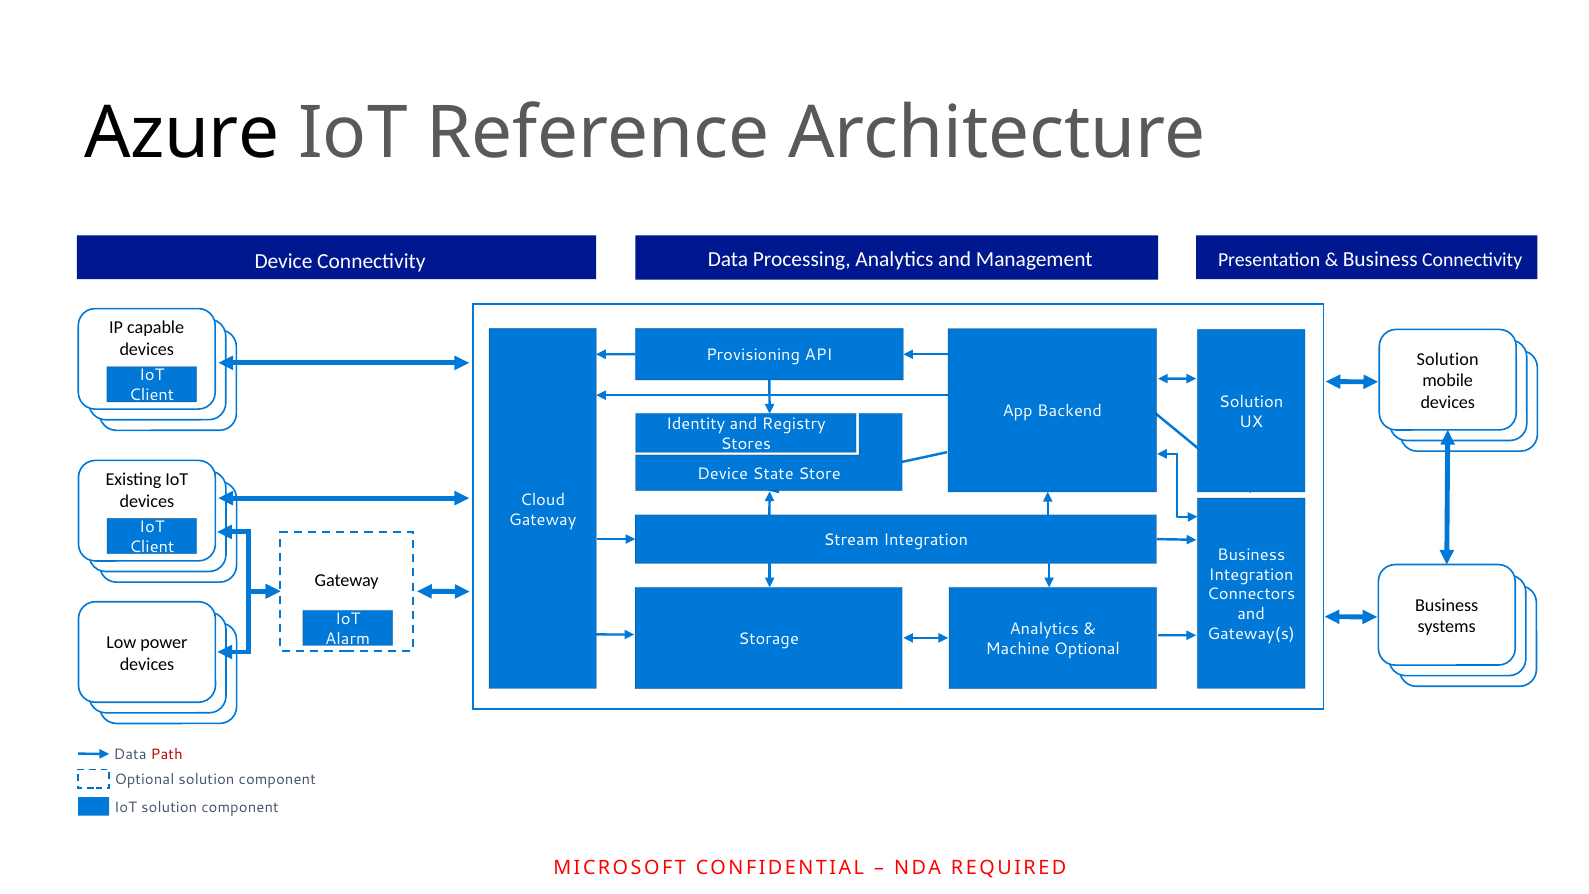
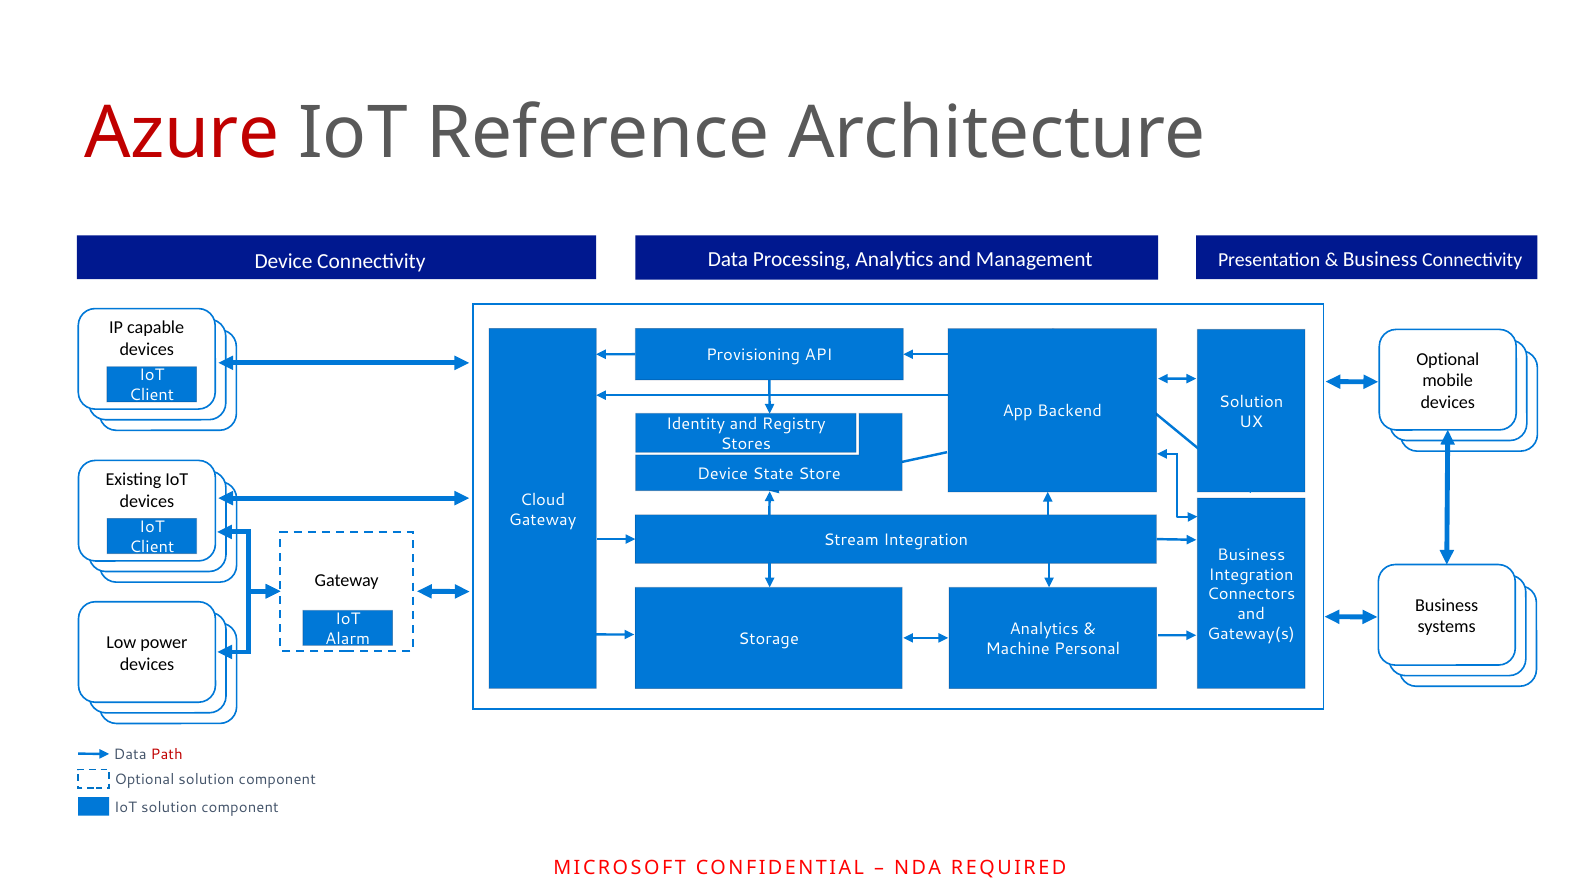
Azure colour: black -> red (182, 133)
Solution: Solution -> Optional (1448, 359)
Machine Optional: Optional -> Personal (1087, 649)
